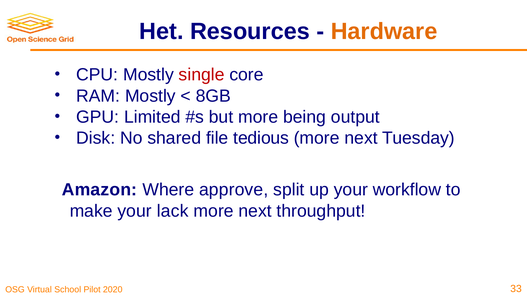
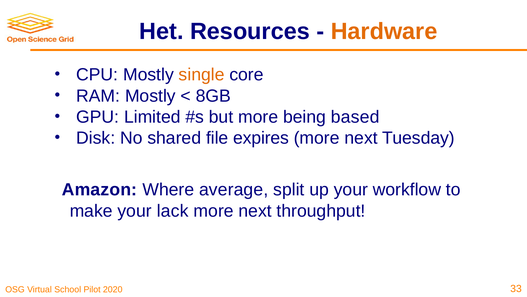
single colour: red -> orange (202, 75)
output: output -> based (355, 117)
tedious: tedious -> expires (261, 138)
approve: approve -> average (234, 189)
